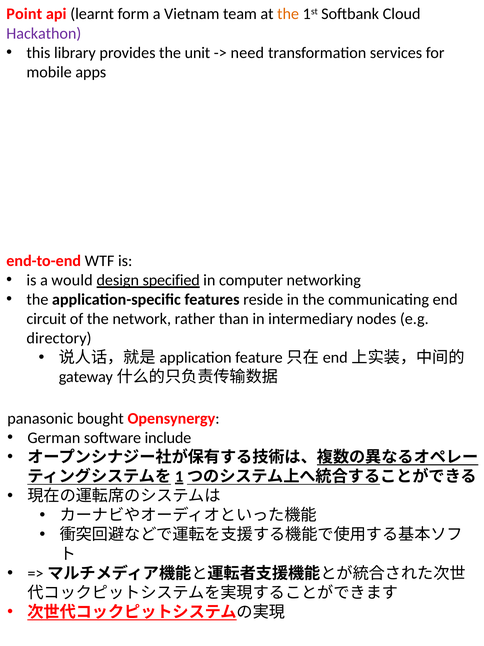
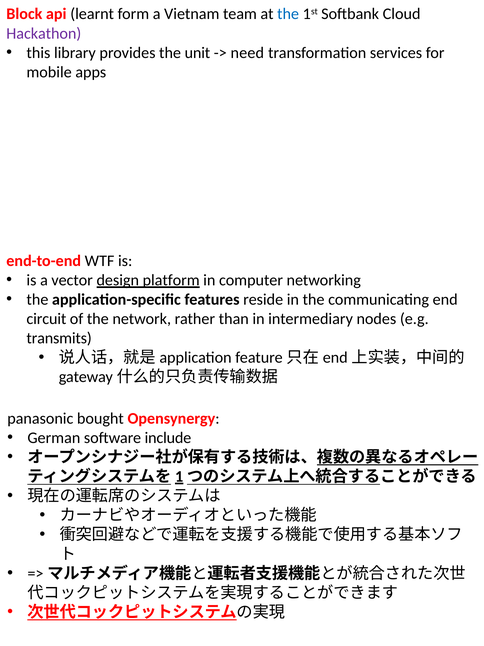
Point: Point -> Block (24, 14)
the colour: orange -> blue (288, 14)
would: would -> vector (72, 280)
specified: specified -> platform (171, 280)
directory: directory -> transmits (59, 338)
